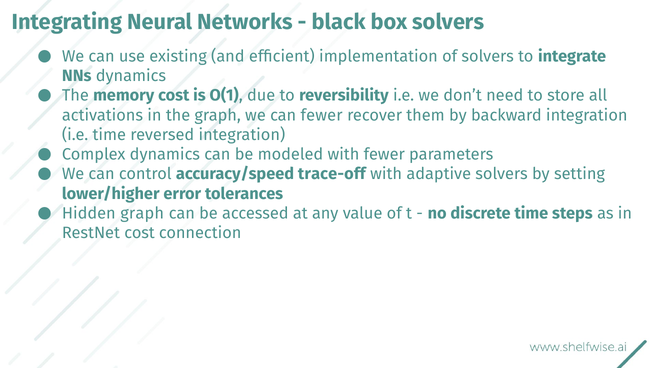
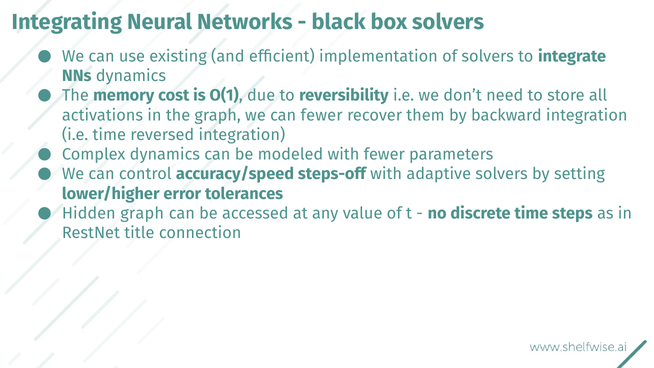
trace-off: trace-off -> steps-off (332, 174)
RestNet cost: cost -> title (139, 233)
